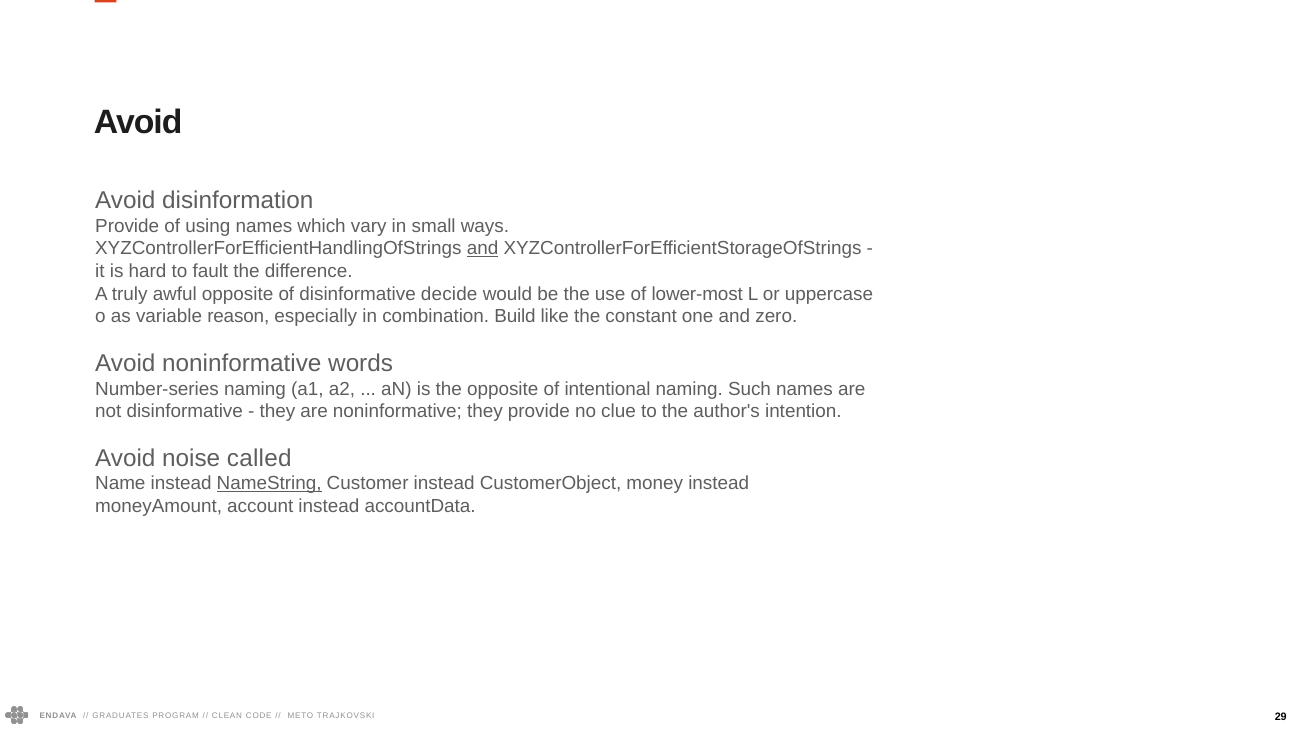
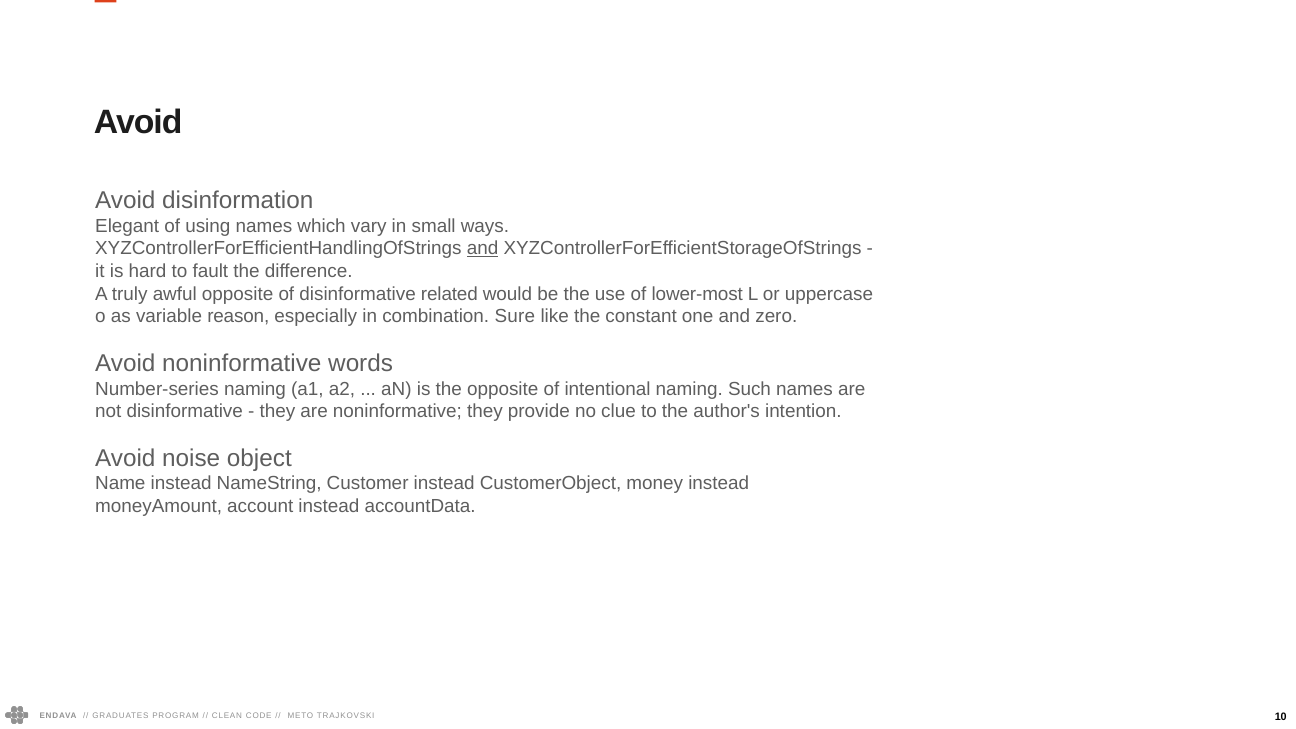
Provide: Provide -> Elegant (127, 226)
decide: decide -> related (449, 294)
Build: Build -> Sure (515, 317)
called: called -> object (259, 458)
NameString underline: present -> none (269, 484)
29: 29 -> 10 (1281, 717)
